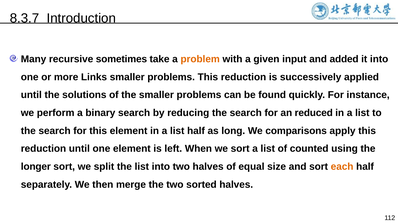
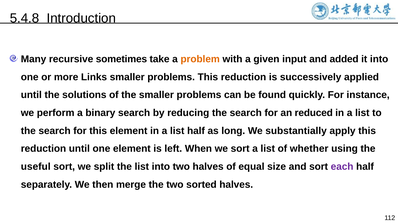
8.3.7: 8.3.7 -> 5.4.8 (25, 18)
comparisons: comparisons -> substantially (296, 131)
counted: counted -> whether (309, 149)
longer: longer -> useful (36, 166)
each colour: orange -> purple (342, 166)
